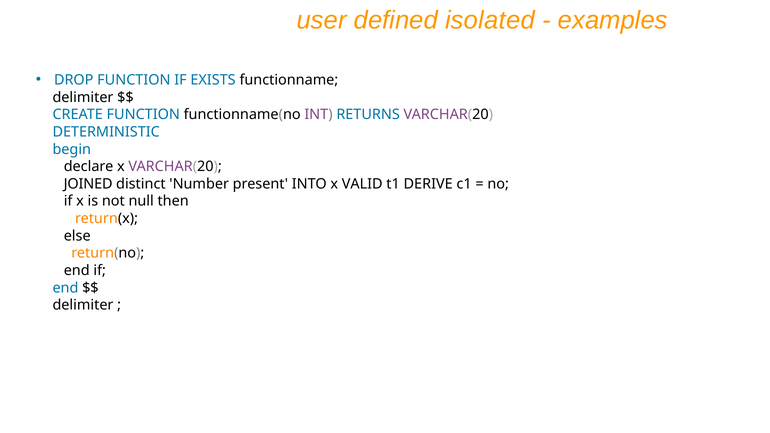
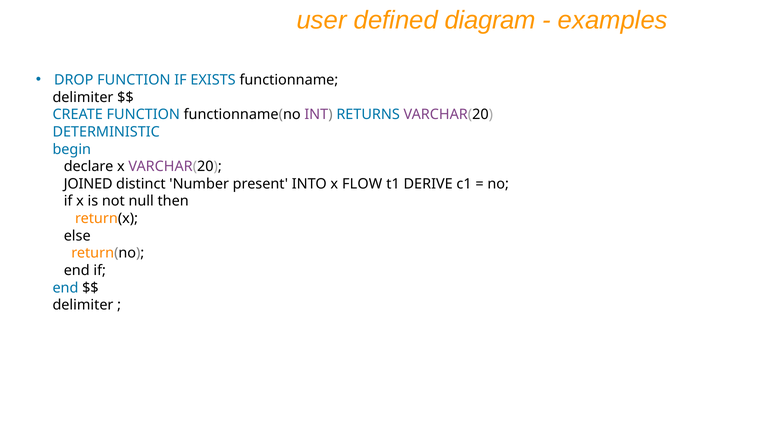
isolated: isolated -> diagram (490, 20)
VALID: VALID -> FLOW (362, 184)
